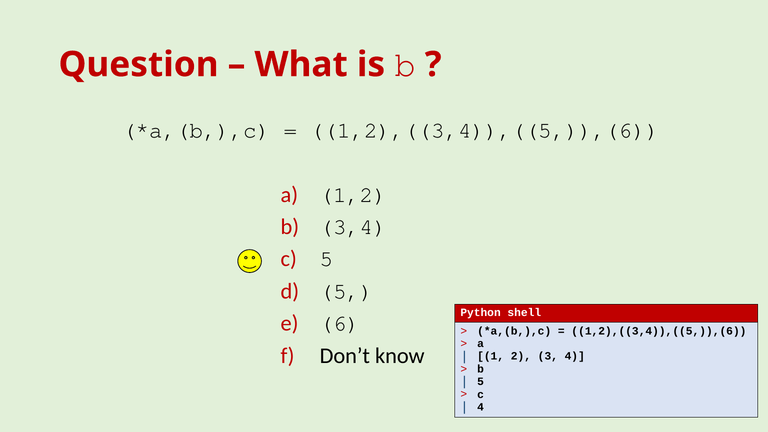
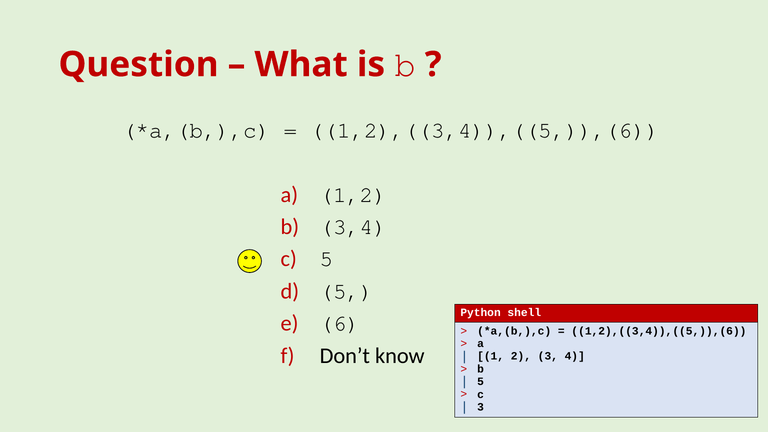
4: 4 -> 3 (481, 407)
